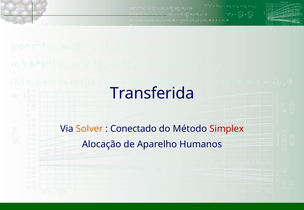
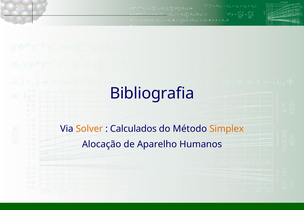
Transferida: Transferida -> Bibliografia (152, 93)
Conectado: Conectado -> Calculados (133, 129)
Simplex colour: red -> orange (227, 129)
